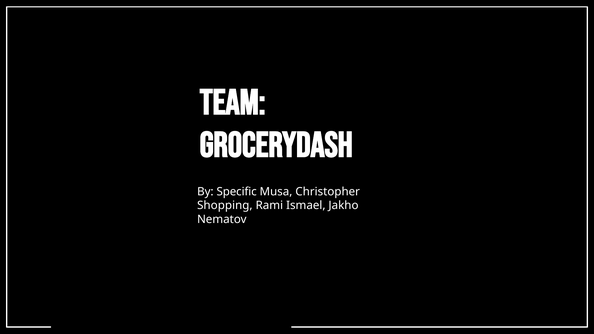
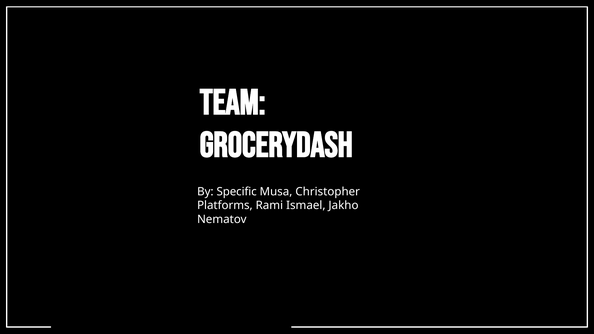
Shopping: Shopping -> Platforms (225, 206)
